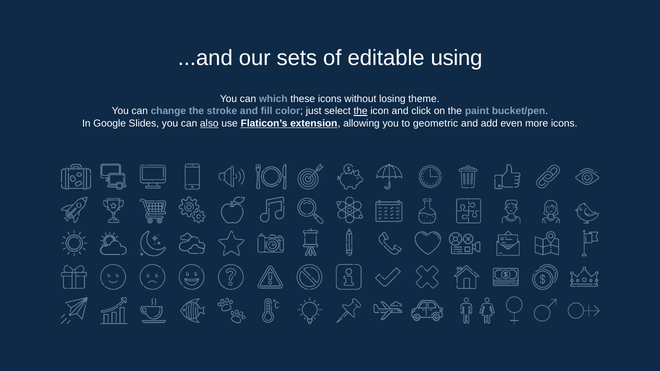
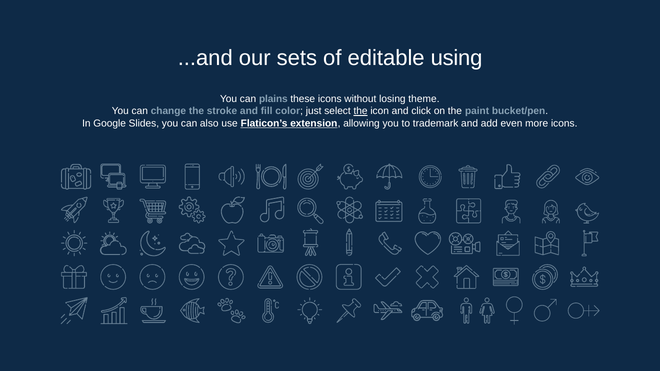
which: which -> plains (273, 99)
also underline: present -> none (209, 123)
geometric: geometric -> trademark (436, 123)
